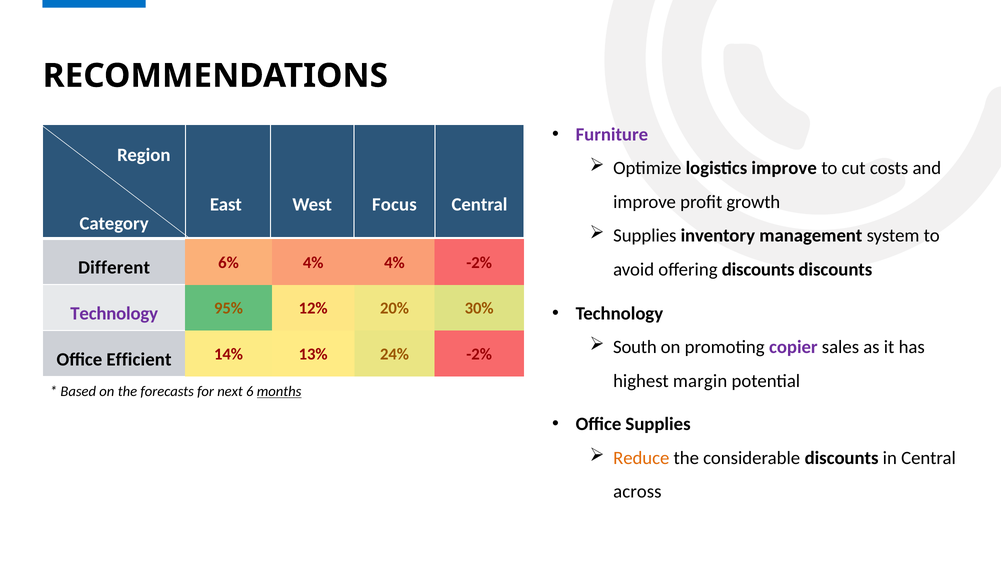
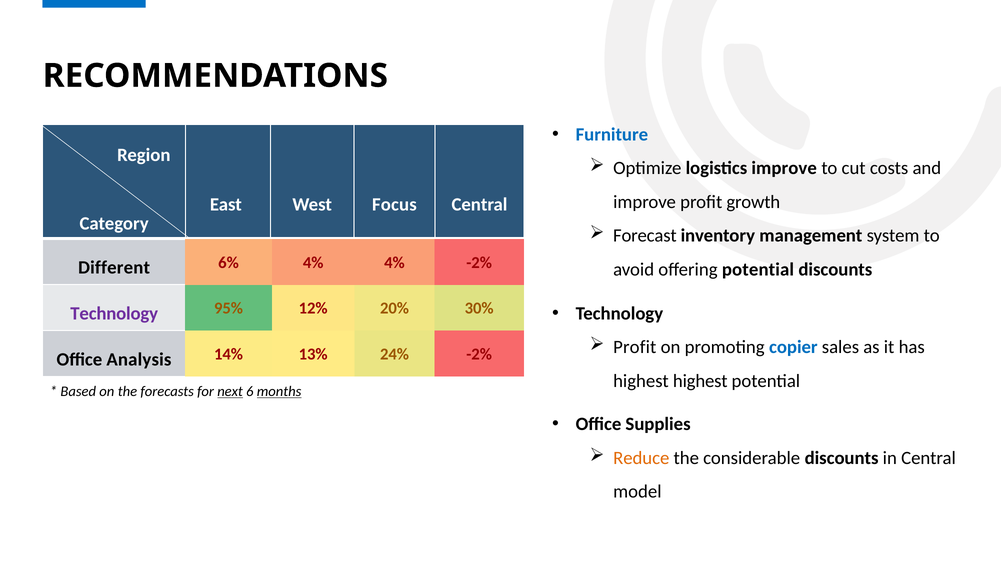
Furniture colour: purple -> blue (612, 134)
Supplies: Supplies -> Forecast (645, 236)
offering discounts: discounts -> potential (758, 270)
South: South -> Profit (635, 347)
copier colour: purple -> blue (793, 347)
Efficient: Efficient -> Analysis (139, 359)
highest margin: margin -> highest (700, 381)
next underline: none -> present (230, 392)
across: across -> model (637, 492)
